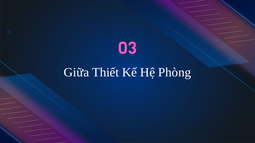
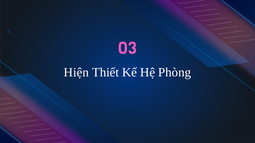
Giữa: Giữa -> Hiện (76, 73)
